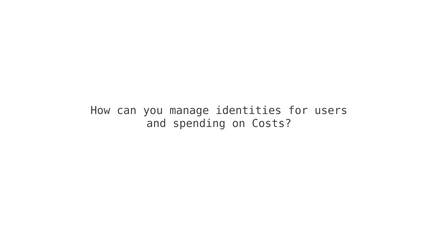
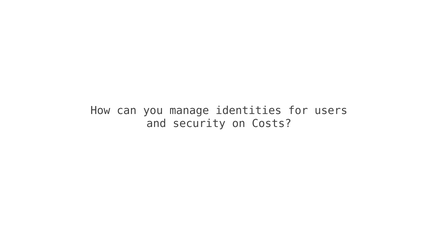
spending: spending -> security (199, 124)
